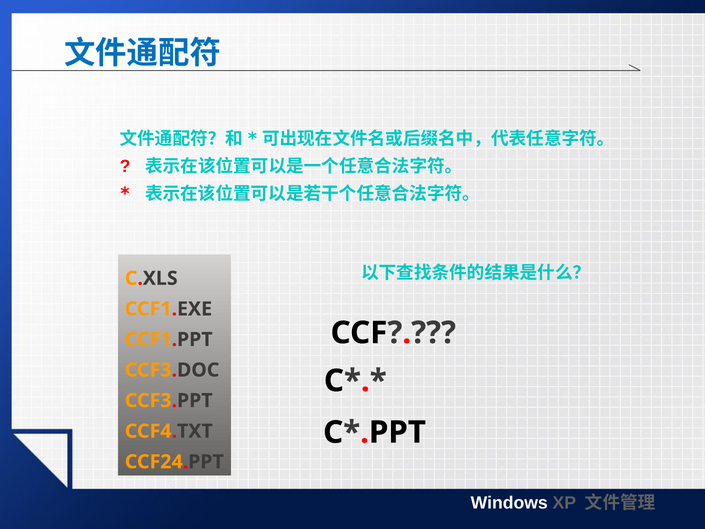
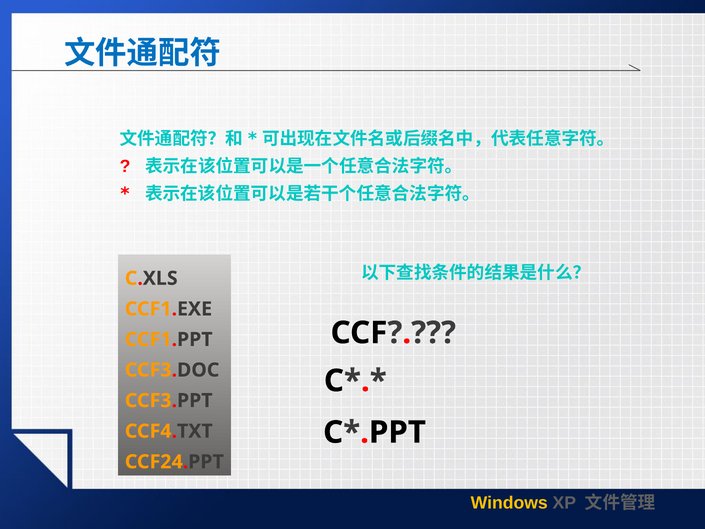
Windows colour: white -> yellow (509, 503)
